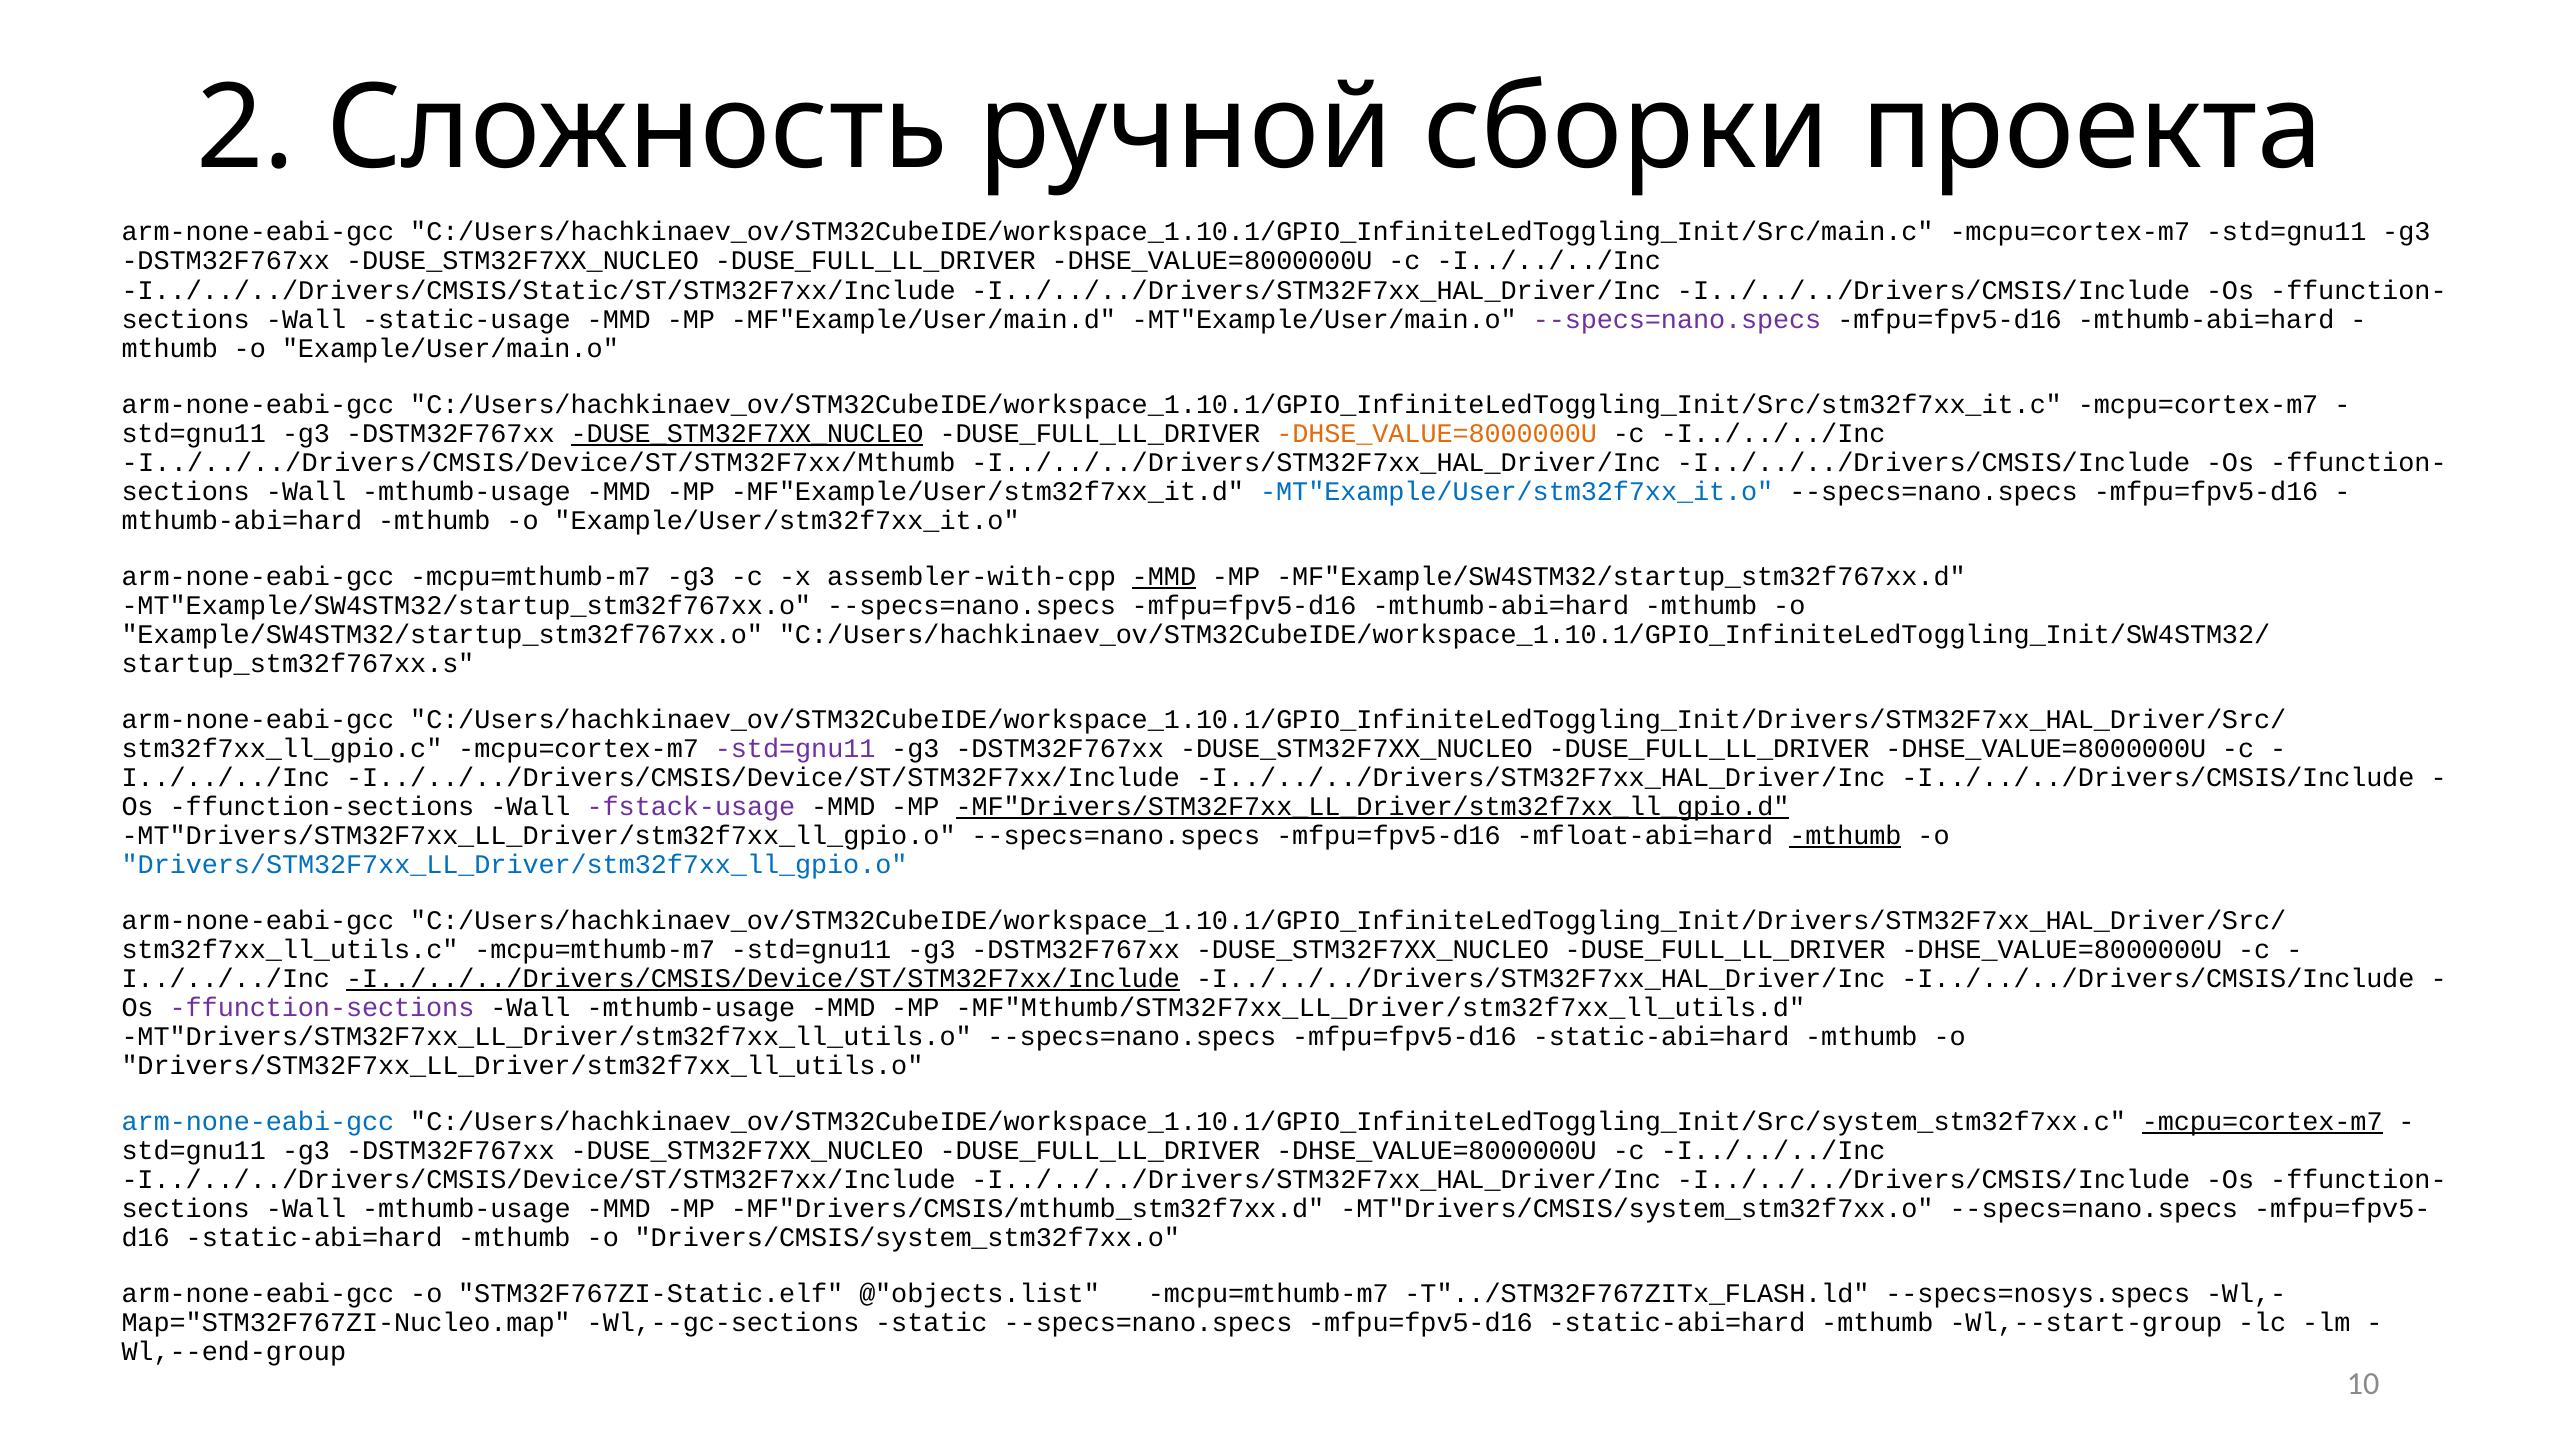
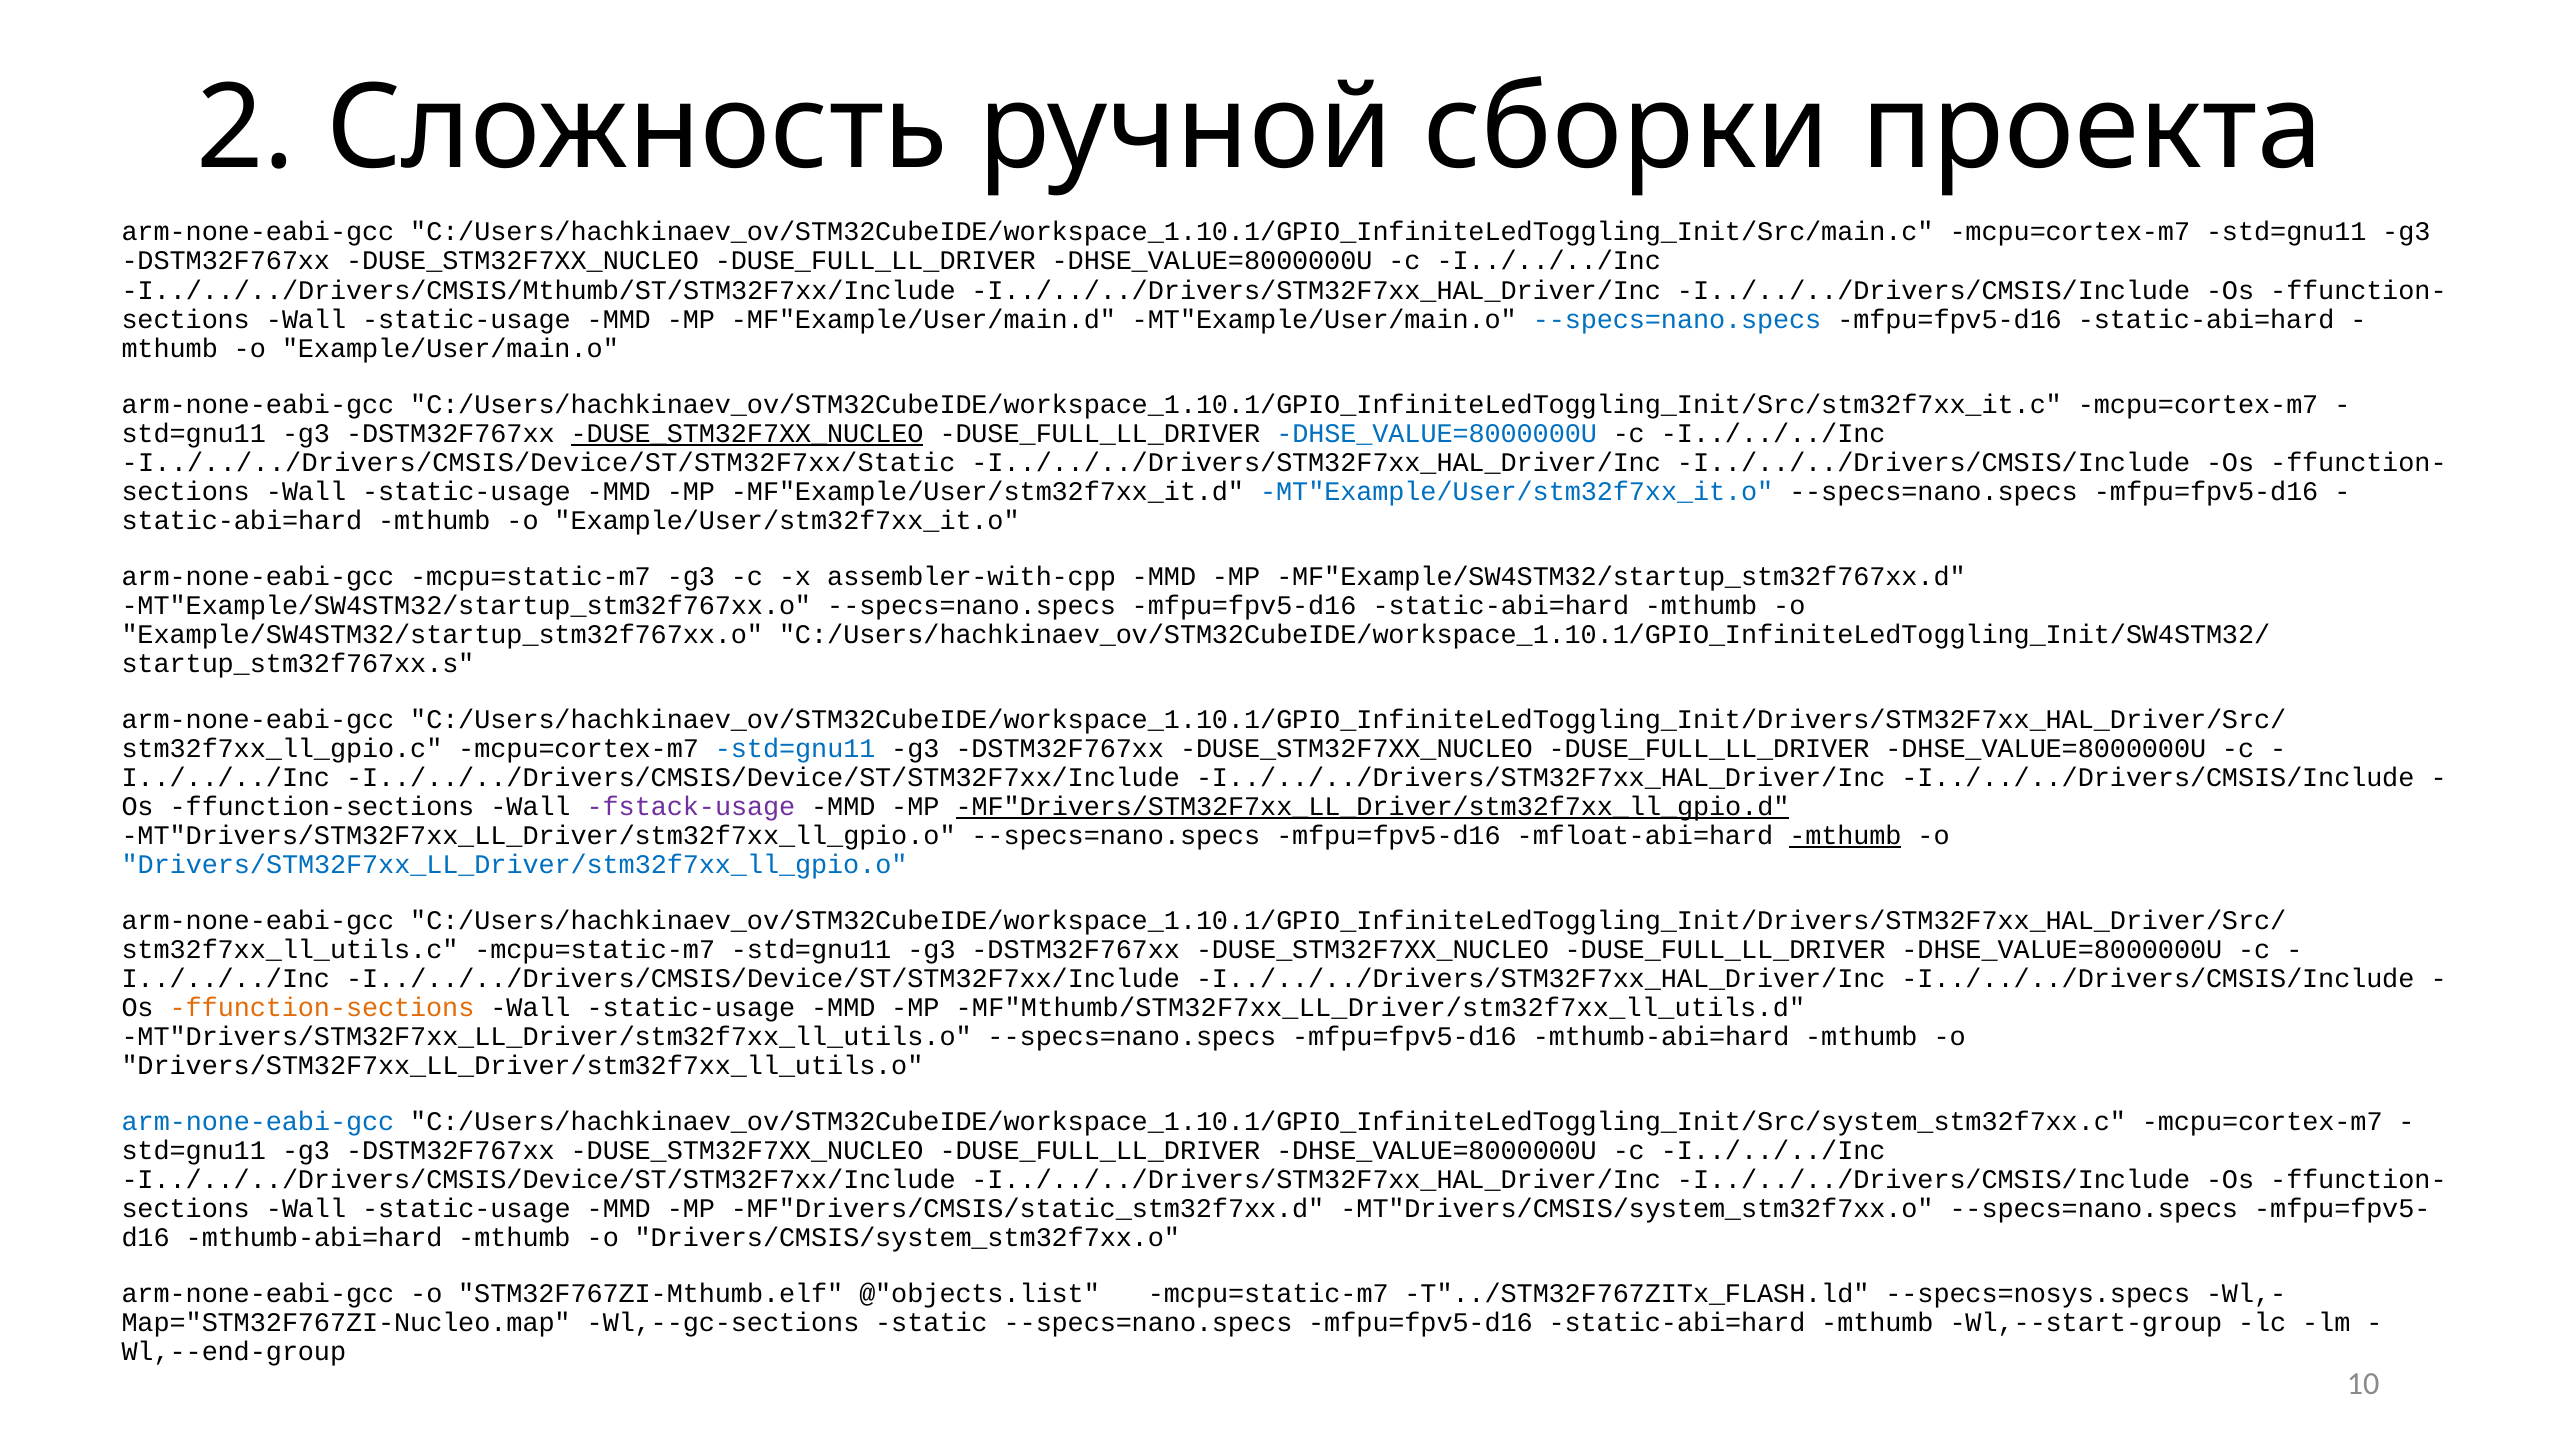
I../../../Drivers/CMSIS/Static/ST/STM32F7xx/Include: I../../../Drivers/CMSIS/Static/ST/STM32F7xx/Include -> I../../../Drivers/CMSIS/Mthumb/ST/STM32F7xx/Include (539, 290)
--specs=nano.specs colour: purple -> blue (1677, 319)
mthumb-abi=hard: mthumb-abi=hard -> static-abi=hard (2206, 319)
DHSE_VALUE=8000000U colour: orange -> blue (1437, 433)
I../../../Drivers/CMSIS/Device/ST/STM32F7xx/Mthumb: I../../../Drivers/CMSIS/Device/ST/STM32F7xx/Mthumb -> I../../../Drivers/CMSIS/Device/ST/STM32F7xx/Static (539, 462)
mthumb-usage: mthumb-usage -> static-usage (466, 491)
mthumb-abi=hard: mthumb-abi=hard -> static-abi=hard (242, 520)
arm-none-eabi-gcc mcpu=mthumb-m7: mcpu=mthumb-m7 -> mcpu=static-m7 (531, 576)
MMD underline: present -> none (1164, 576)
MT"Example/SW4STM32/startup_stm32f767xx.o --specs=nano.specs mfpu=fpv5-d16 mthumb-abi=hard: mthumb-abi=hard -> static-abi=hard (1501, 605)
std=gnu11 colour: purple -> blue (795, 748)
mcpu=mthumb-m7: mcpu=mthumb-m7 -> mcpu=static-m7 (595, 950)
I../../../Drivers/CMSIS/Device/ST/STM32F7xx/Include underline: present -> none (763, 979)
ffunction-sections colour: purple -> orange (322, 1008)
mthumb-usage: mthumb-usage -> static-usage (691, 1008)
MT"Drivers/STM32F7xx_LL_Driver/stm32f7xx_ll_utils.o --specs=nano.specs mfpu=fpv5-d16 static-abi=hard: static-abi=hard -> mthumb-abi=hard (1661, 1037)
mcpu=cortex-m7 underline: present -> none (2262, 1122)
mthumb-usage: mthumb-usage -> static-usage (466, 1209)
MF"Drivers/CMSIS/mthumb_stm32f7xx.d: MF"Drivers/CMSIS/mthumb_stm32f7xx.d -> MF"Drivers/CMSIS/static_stm32f7xx.d (1028, 1209)
static-abi=hard: static-abi=hard -> mthumb-abi=hard (314, 1238)
STM32F767ZI-Static.elf: STM32F767ZI-Static.elf -> STM32F767ZI-Mthumb.elf (651, 1294)
@"objects.list mcpu=mthumb-m7: mcpu=mthumb-m7 -> mcpu=static-m7 (1268, 1294)
